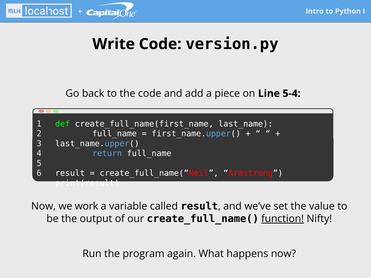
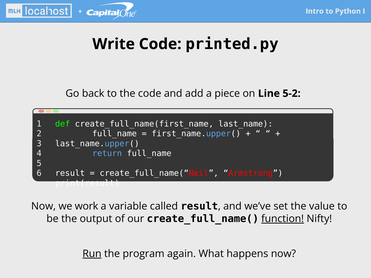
version.py: version.py -> printed.py (232, 44)
5-4: 5-4 -> 5-2 (292, 94)
Run underline: none -> present (92, 254)
